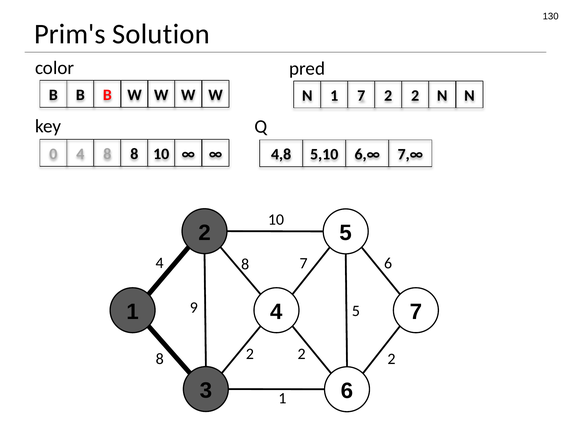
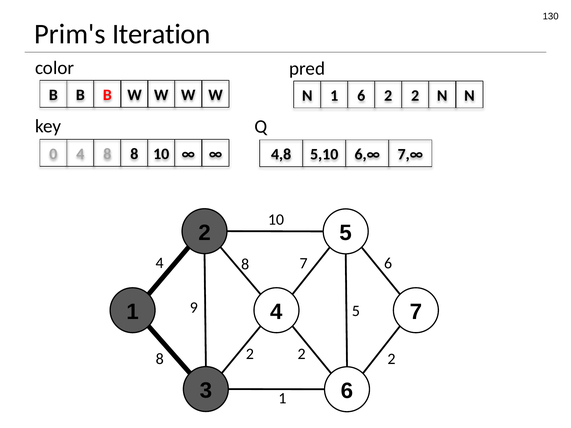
Solution: Solution -> Iteration (161, 34)
1 7: 7 -> 6 (361, 96)
